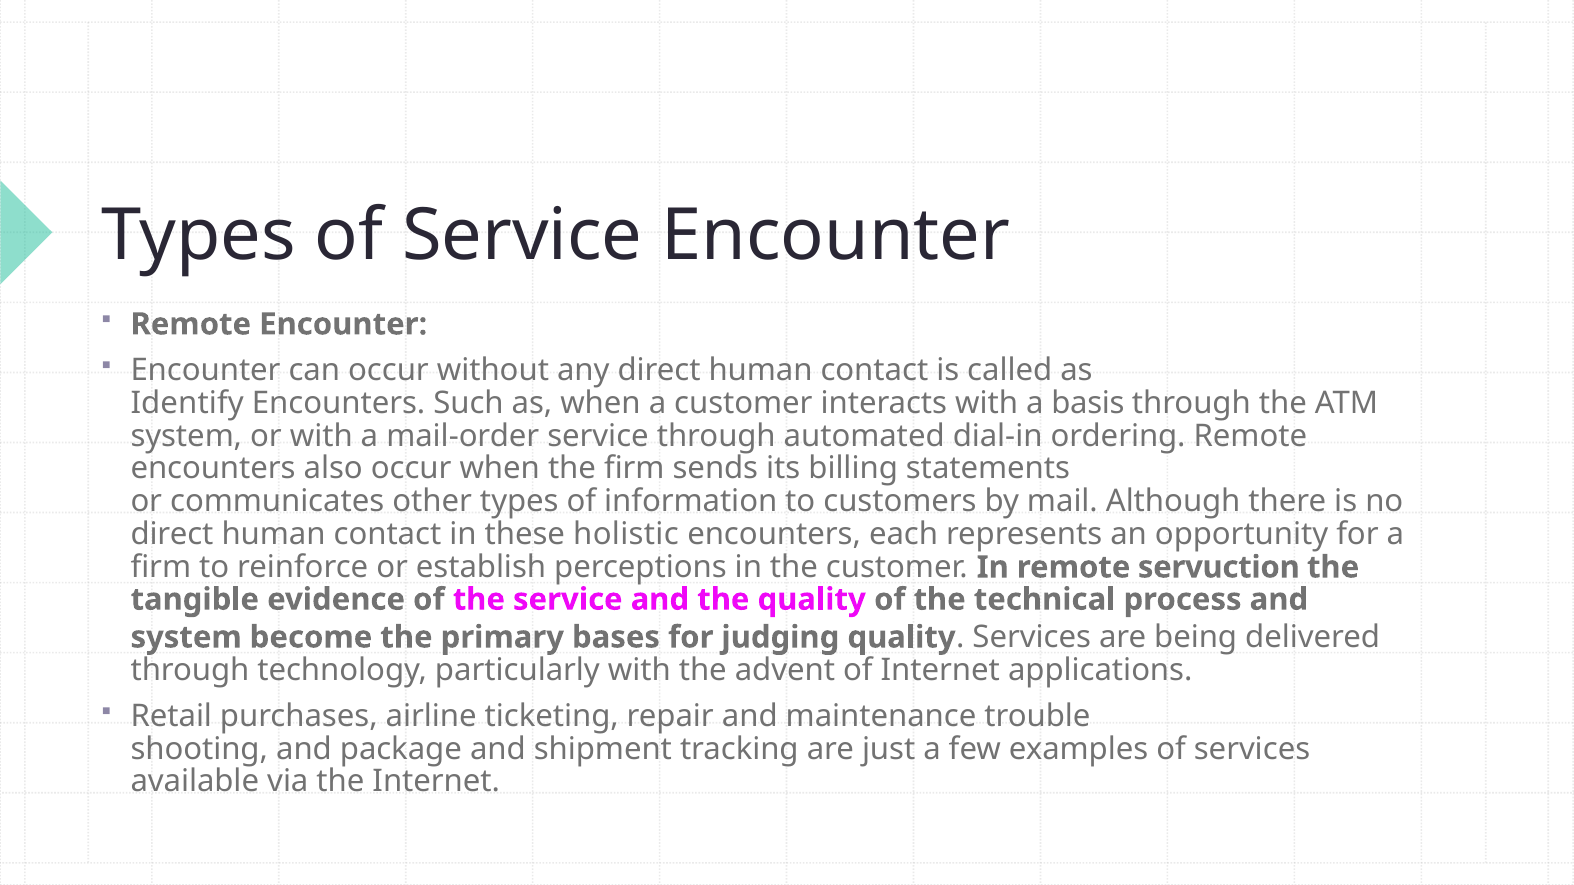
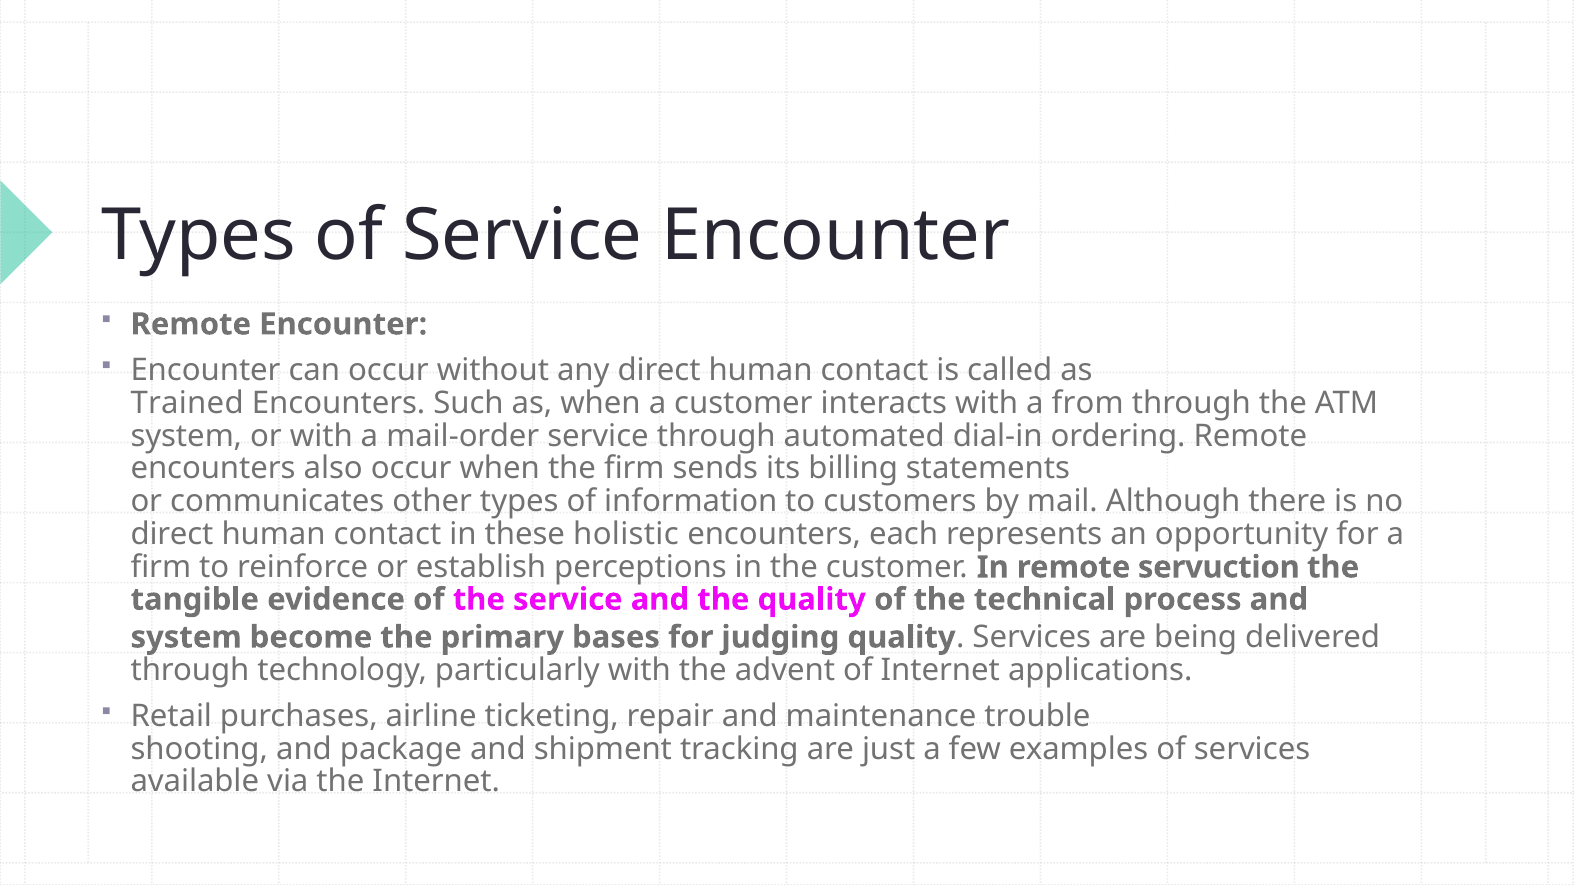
Identify: Identify -> Trained (187, 403)
basis: basis -> from (1088, 403)
